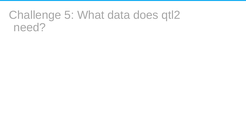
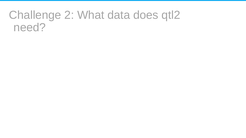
5: 5 -> 2 (69, 15)
